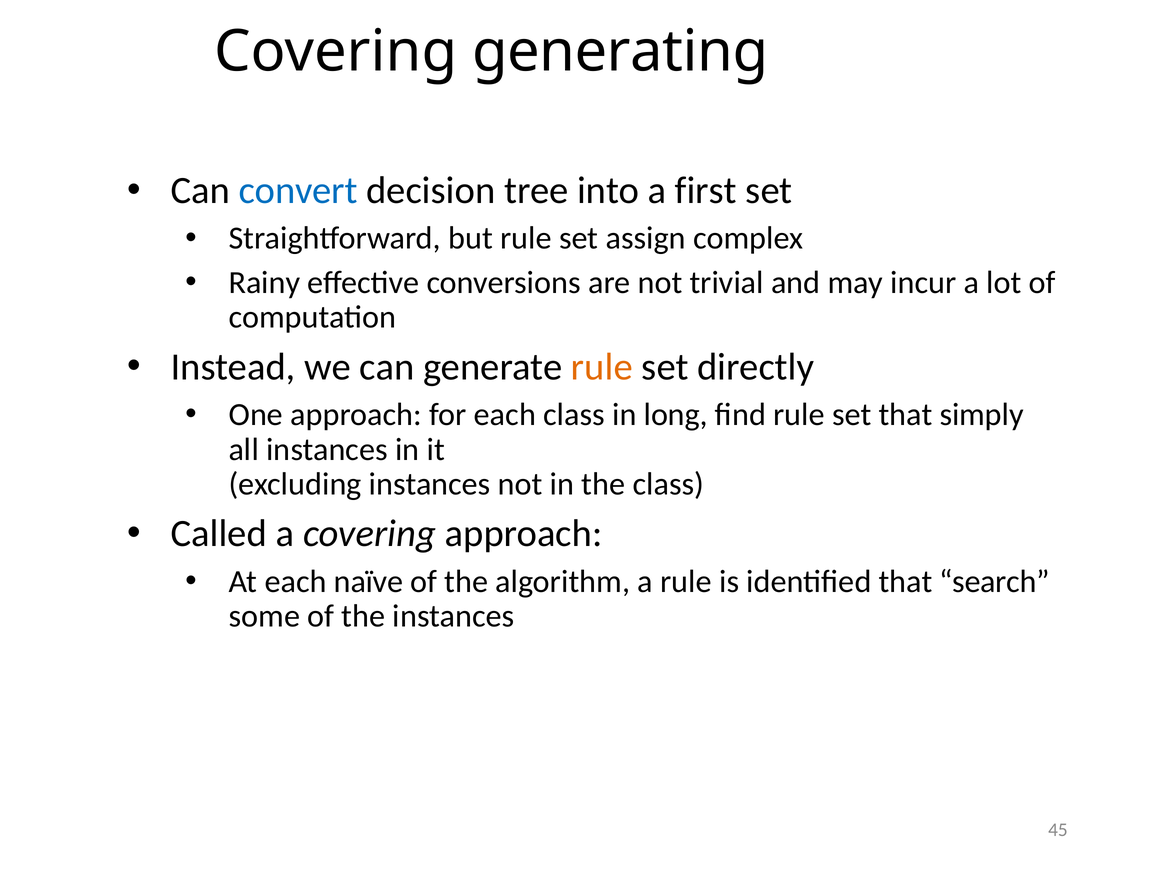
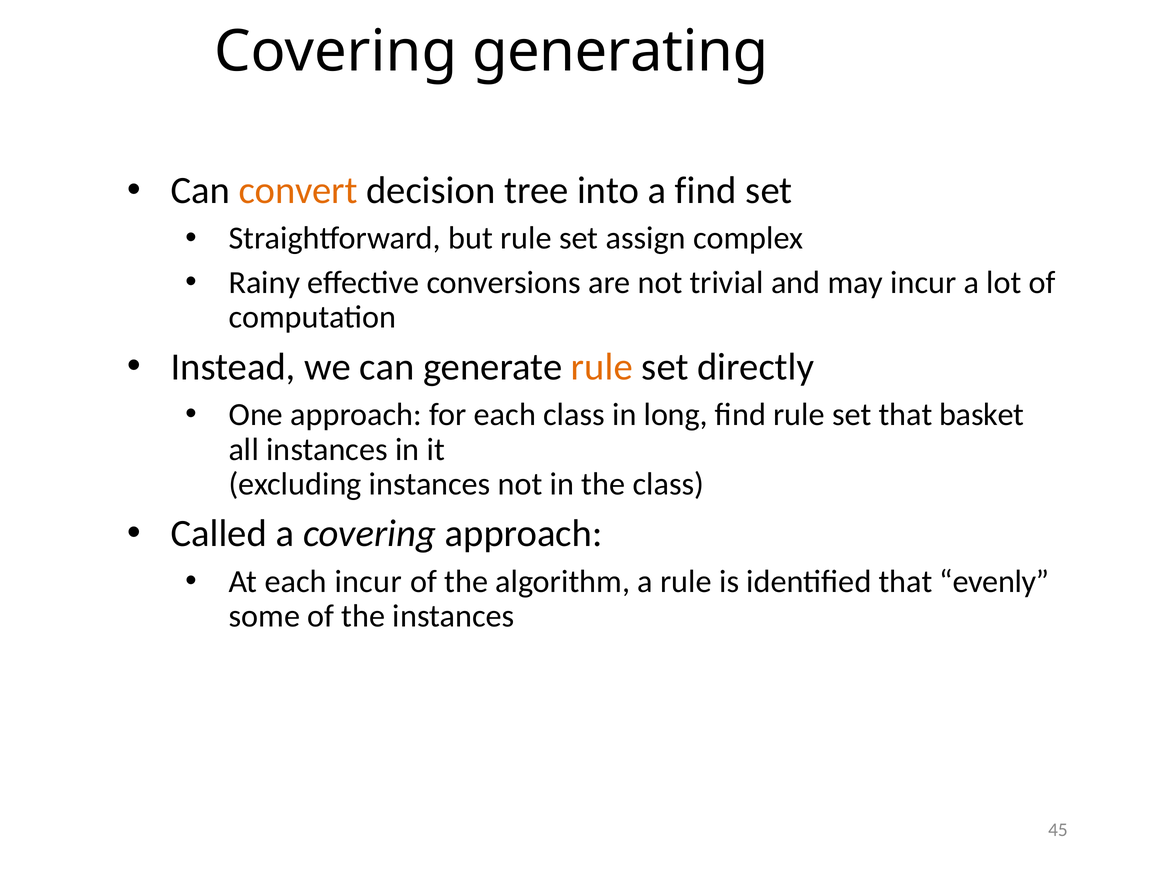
convert colour: blue -> orange (298, 190)
a first: first -> find (706, 190)
simply: simply -> basket (982, 415)
each naïve: naïve -> incur (368, 582)
search: search -> evenly (994, 582)
